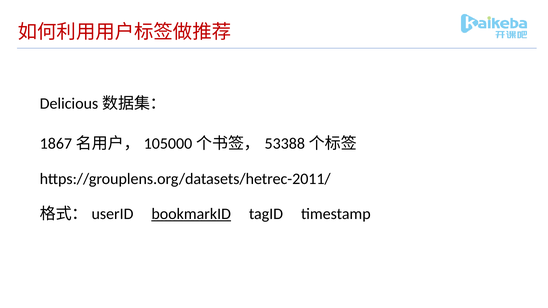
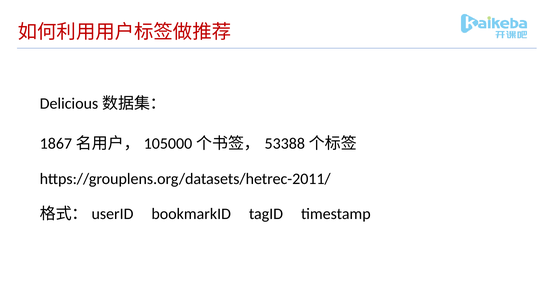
bookmarkID underline: present -> none (191, 214)
